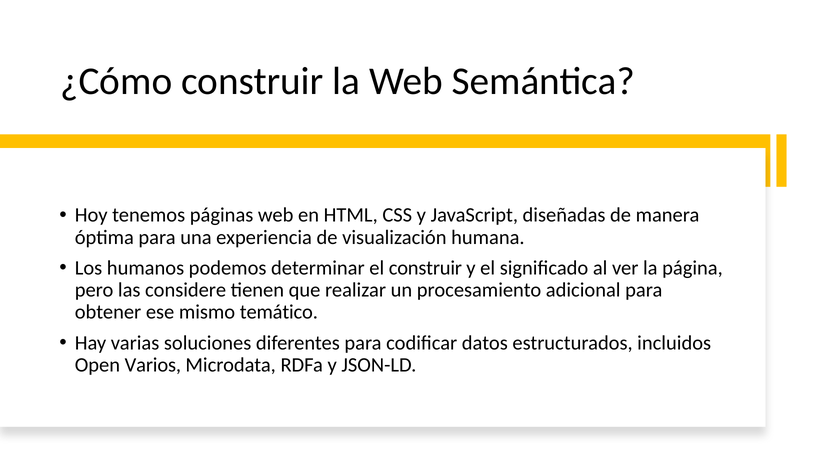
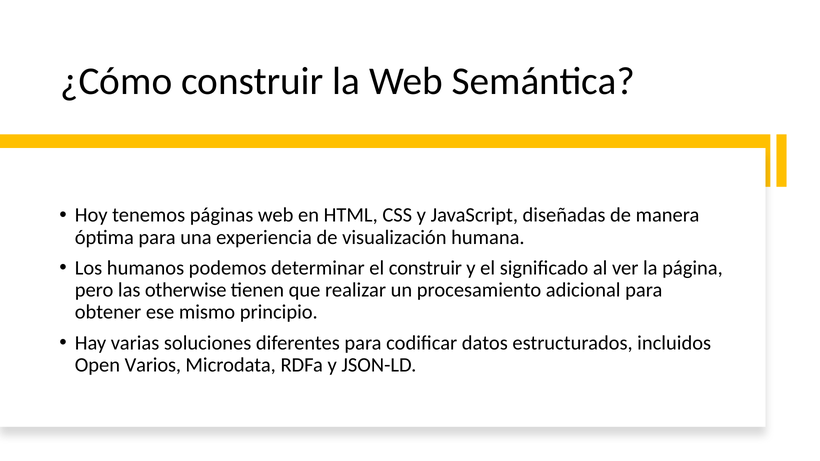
considere: considere -> otherwise (186, 290)
temático: temático -> principio (279, 312)
